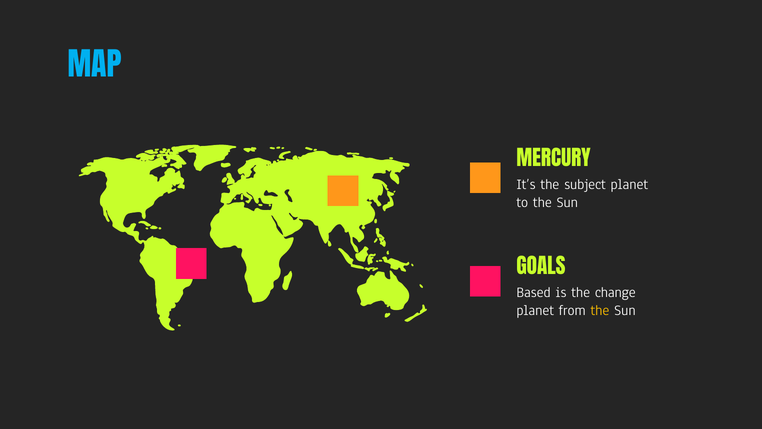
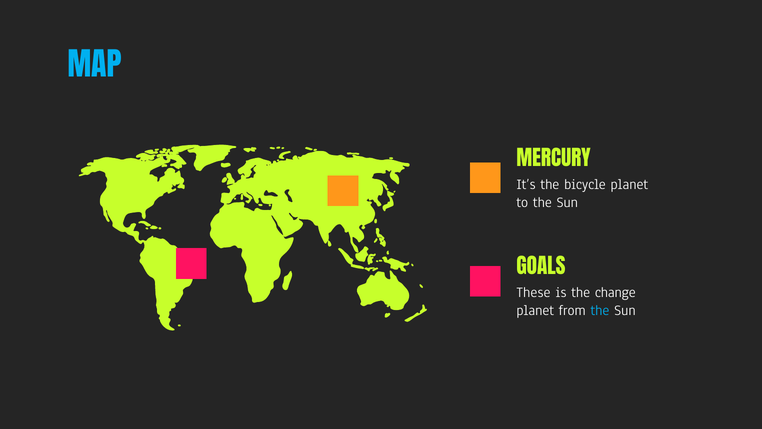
subject: subject -> bicycle (585, 184)
Based: Based -> These (533, 292)
the colour: yellow -> light blue (600, 310)
